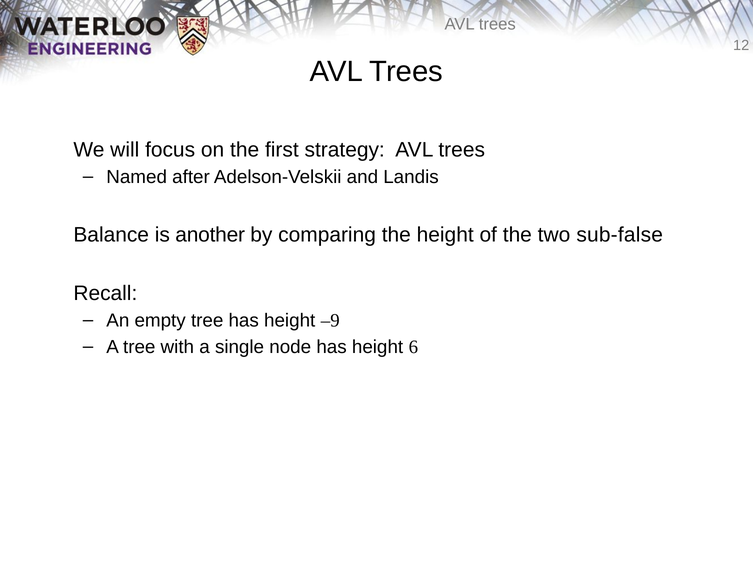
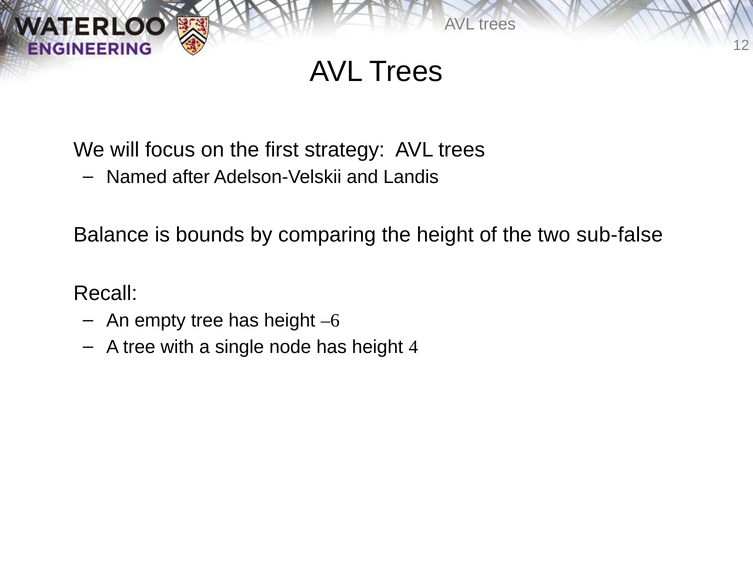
another: another -> bounds (210, 234)
–9: –9 -> –6 (330, 321)
6: 6 -> 4 (413, 347)
